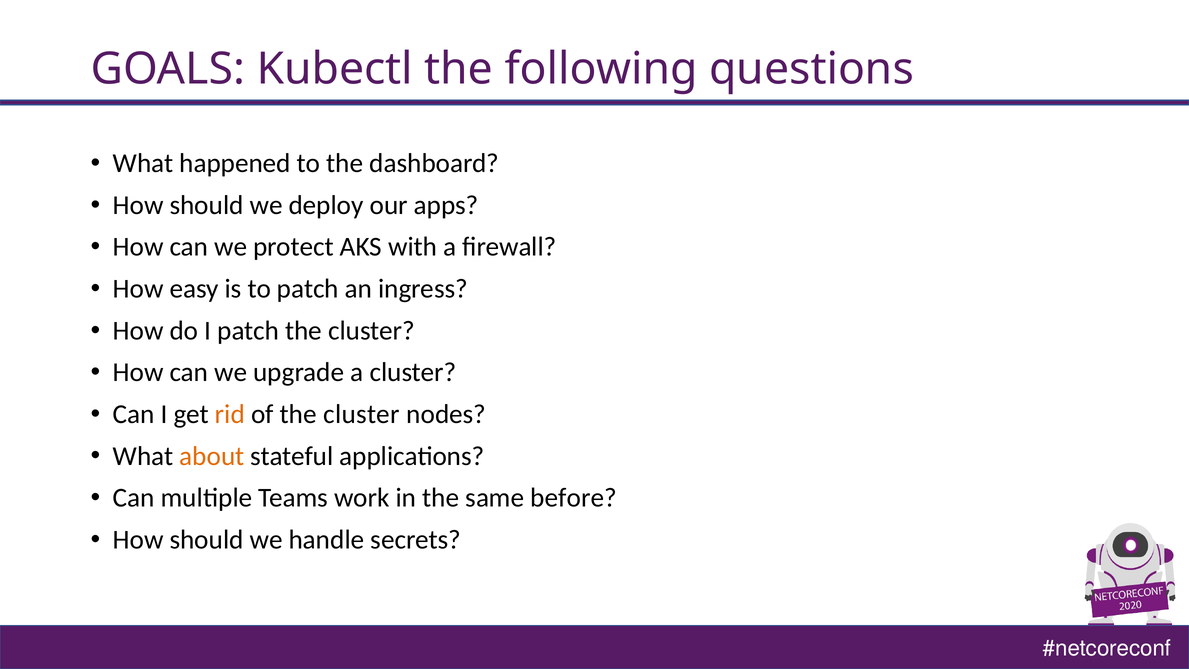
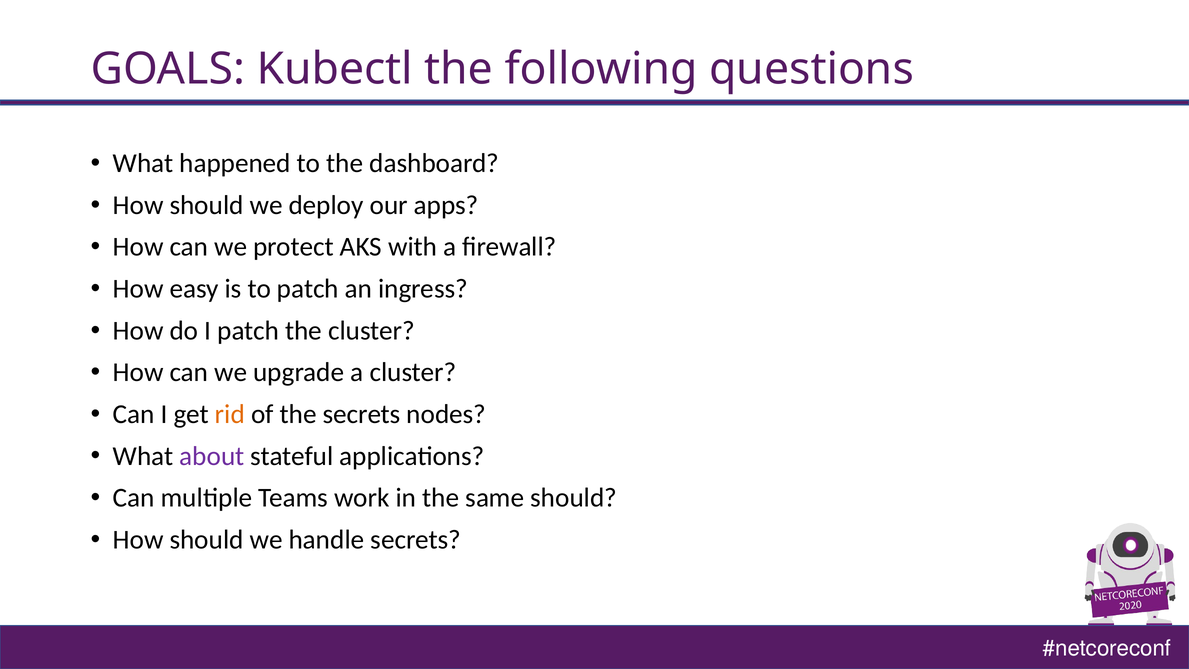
of the cluster: cluster -> secrets (362, 414)
about colour: orange -> purple (212, 456)
same before: before -> should (574, 498)
